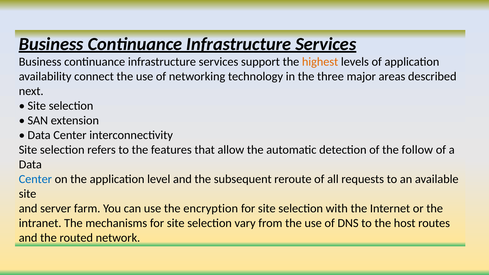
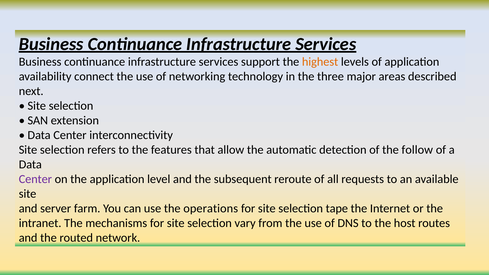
Center colour: blue -> purple (35, 179)
encryption: encryption -> operations (211, 209)
with: with -> tape (337, 209)
